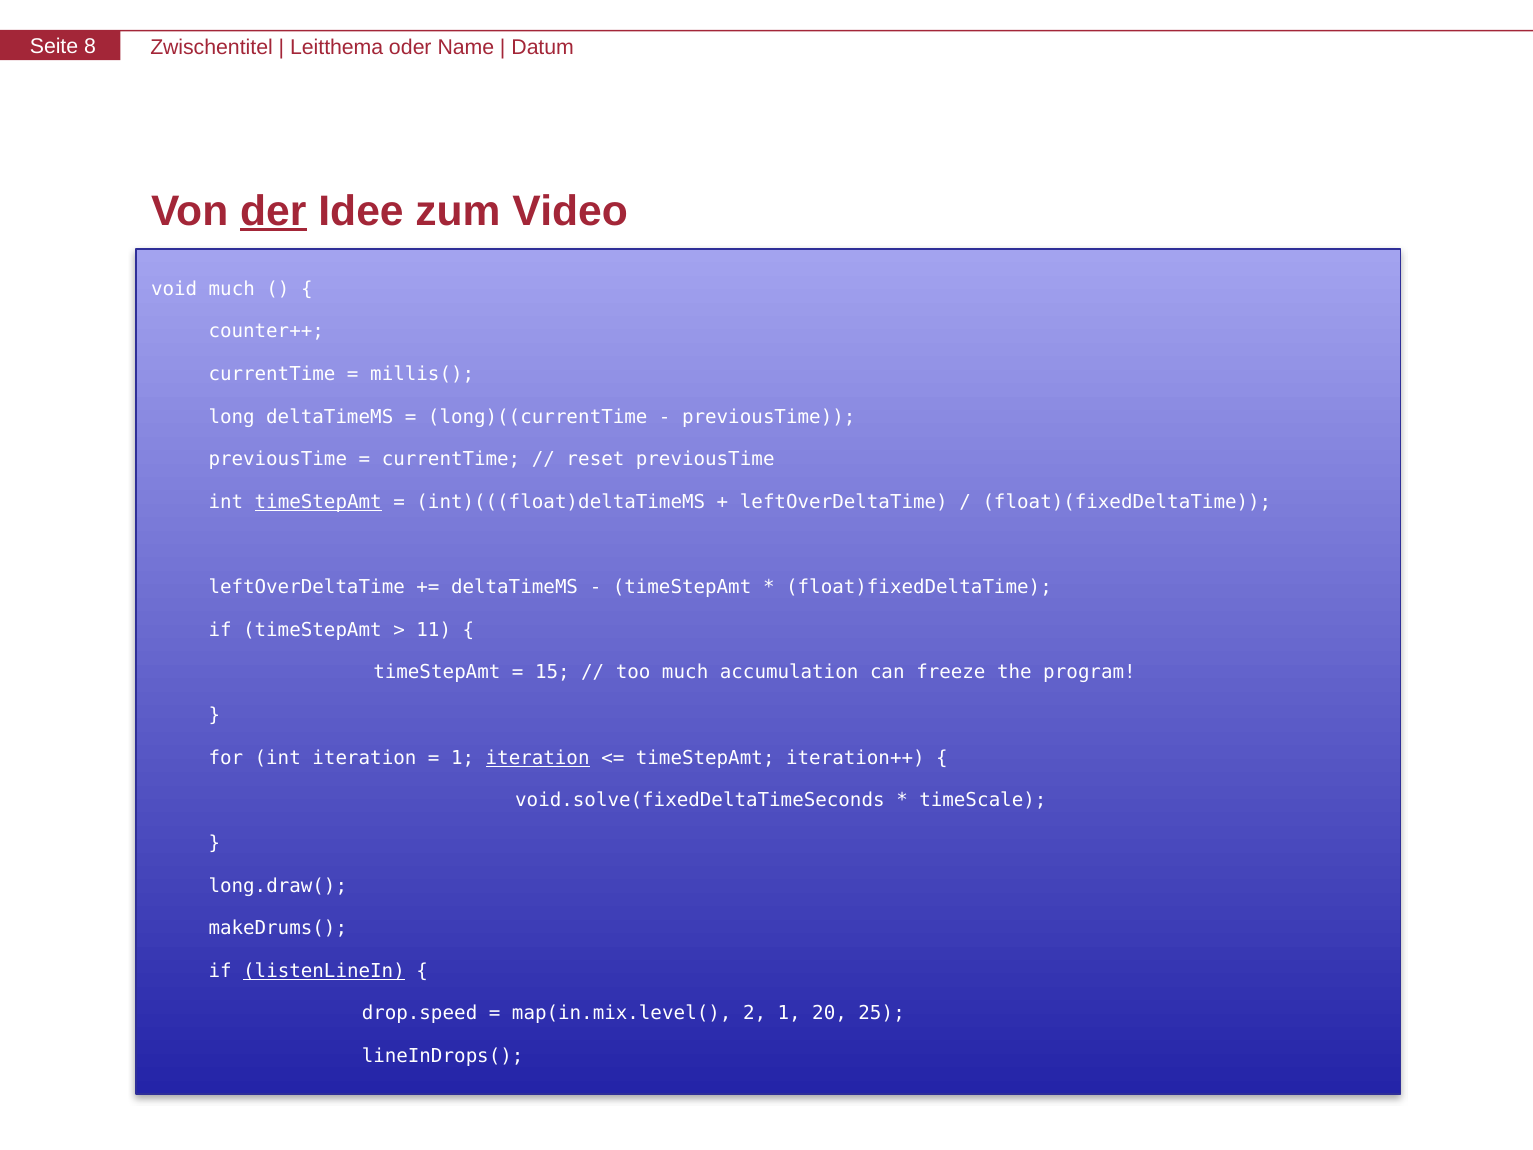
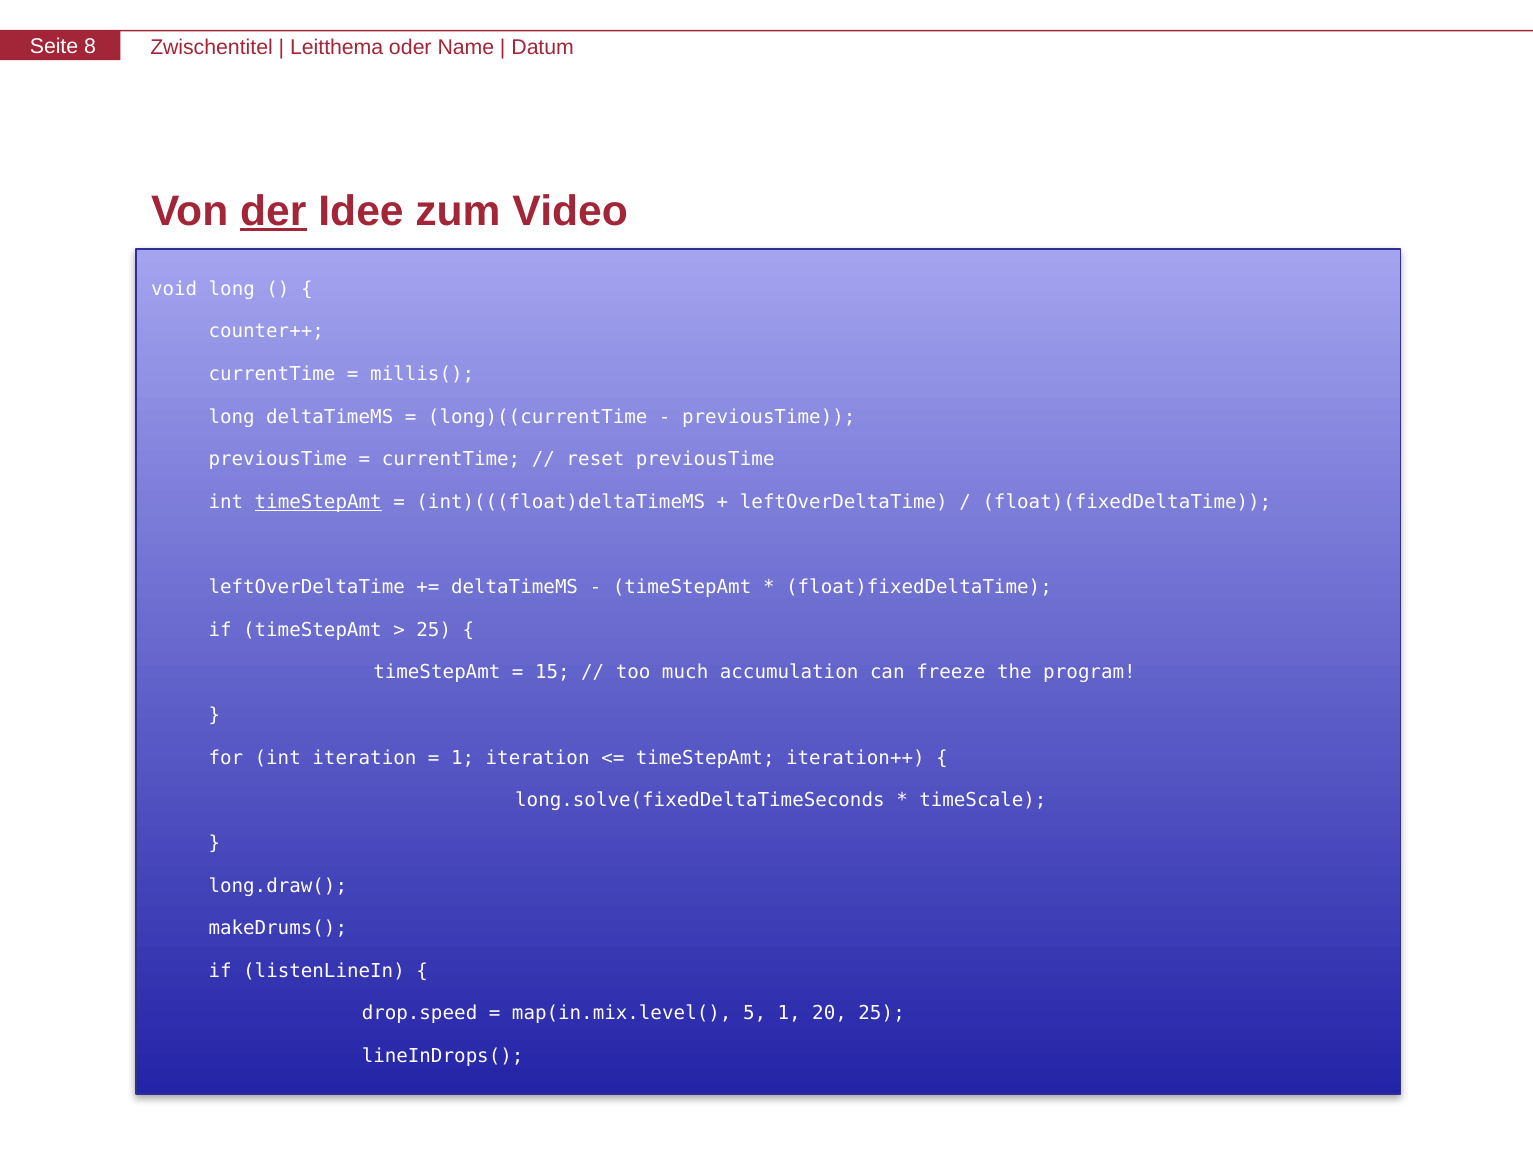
void much: much -> long (232, 289)
11: 11 -> 25 (434, 630)
iteration underline: present -> none (538, 758)
void.solve(fixedDeltaTimeSeconds: void.solve(fixedDeltaTimeSeconds -> long.solve(fixedDeltaTimeSeconds (700, 800)
listenLineIn underline: present -> none (324, 971)
2: 2 -> 5 (755, 1013)
